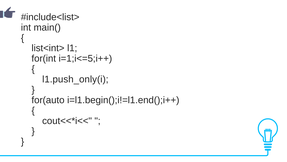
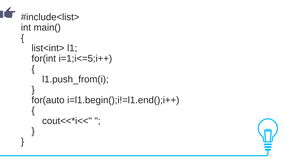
l1.push_only(i: l1.push_only(i -> l1.push_from(i (75, 79)
